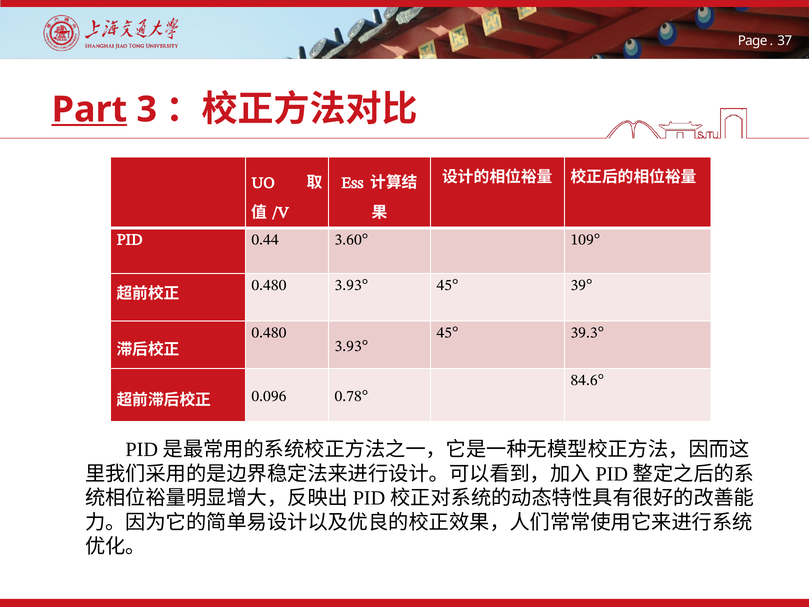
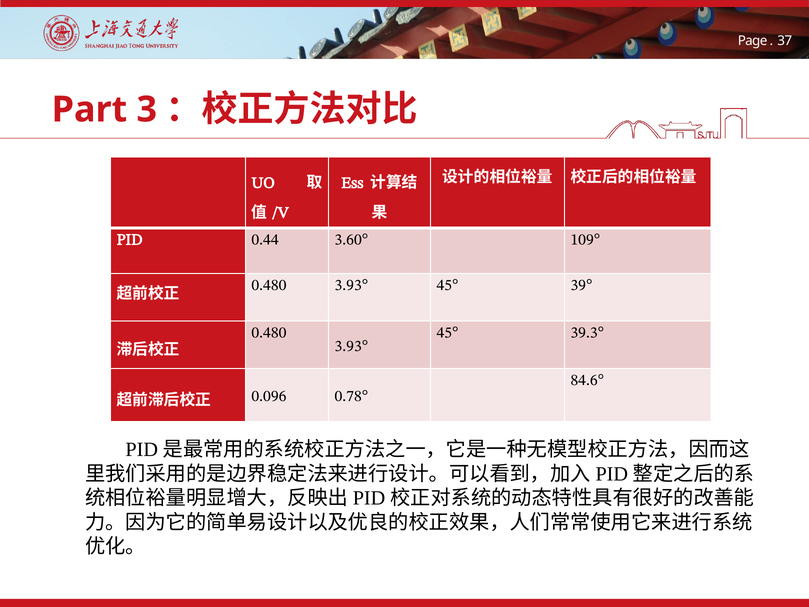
Part underline: present -> none (89, 110)
